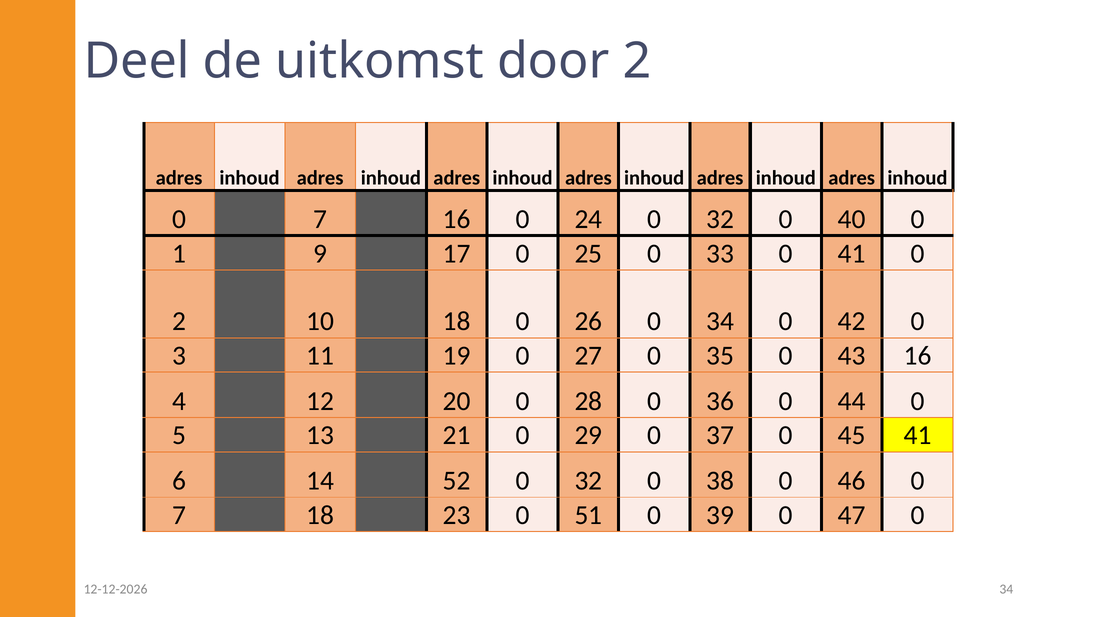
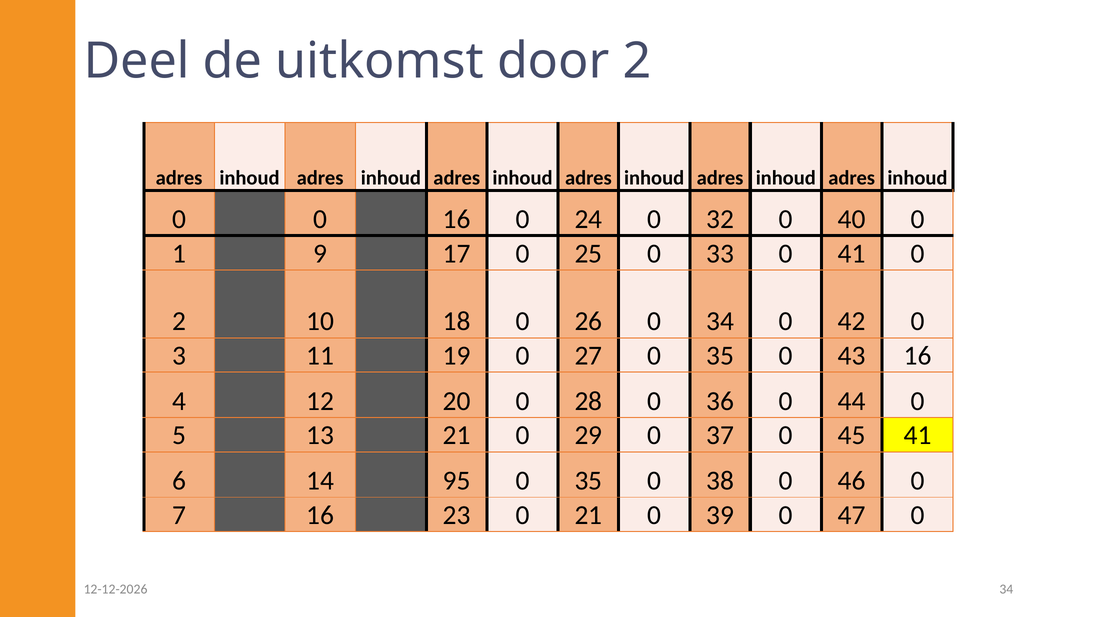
7: 7 -> 0 (320, 219)
52: 52 -> 95 (457, 481)
32: 32 -> 35 (588, 481)
7 18: 18 -> 16 (320, 515)
0 51: 51 -> 21 (588, 515)
